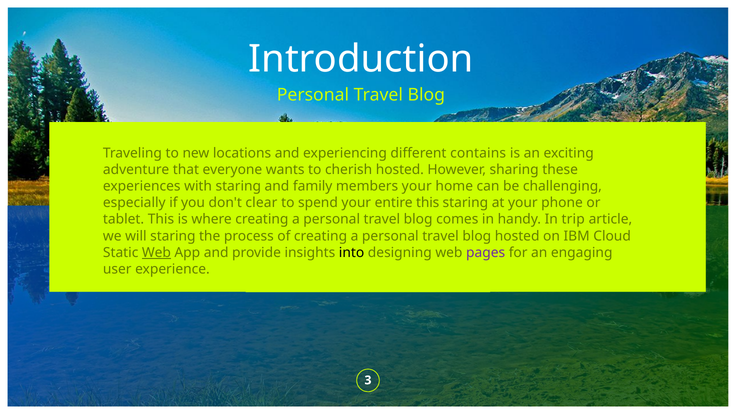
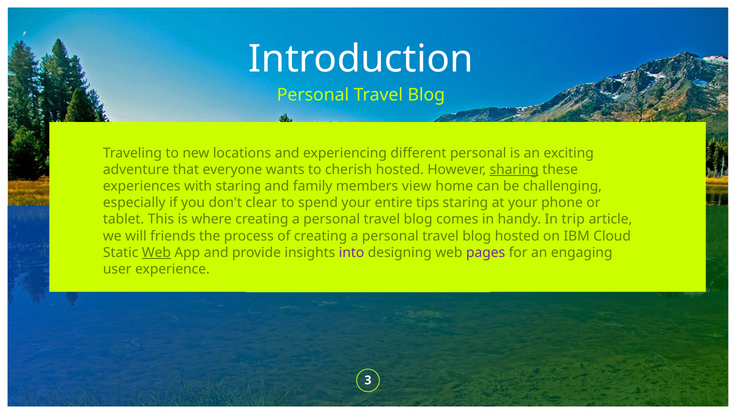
different contains: contains -> personal (478, 153)
sharing underline: none -> present (514, 170)
members your: your -> view (417, 186)
entire this: this -> tips (428, 203)
will staring: staring -> friends (173, 236)
into colour: black -> purple (352, 253)
